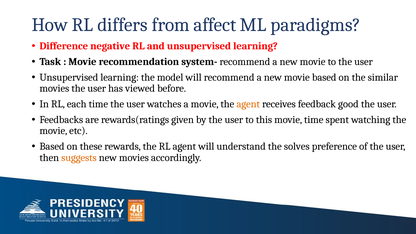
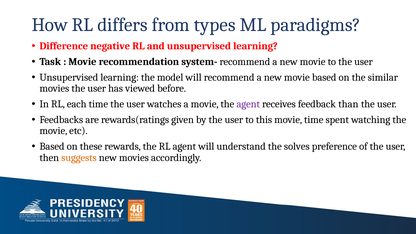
affect: affect -> types (215, 25)
agent colour: orange -> purple (248, 104)
good: good -> than (348, 104)
